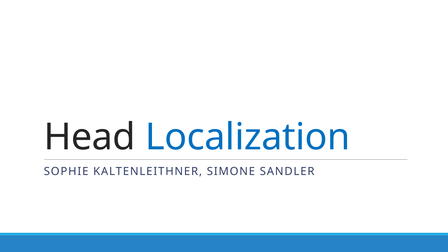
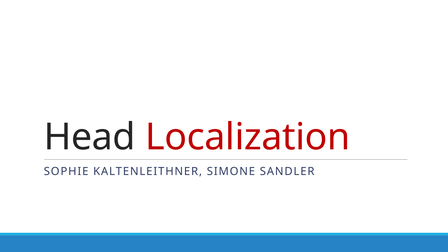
Localization colour: blue -> red (248, 137)
